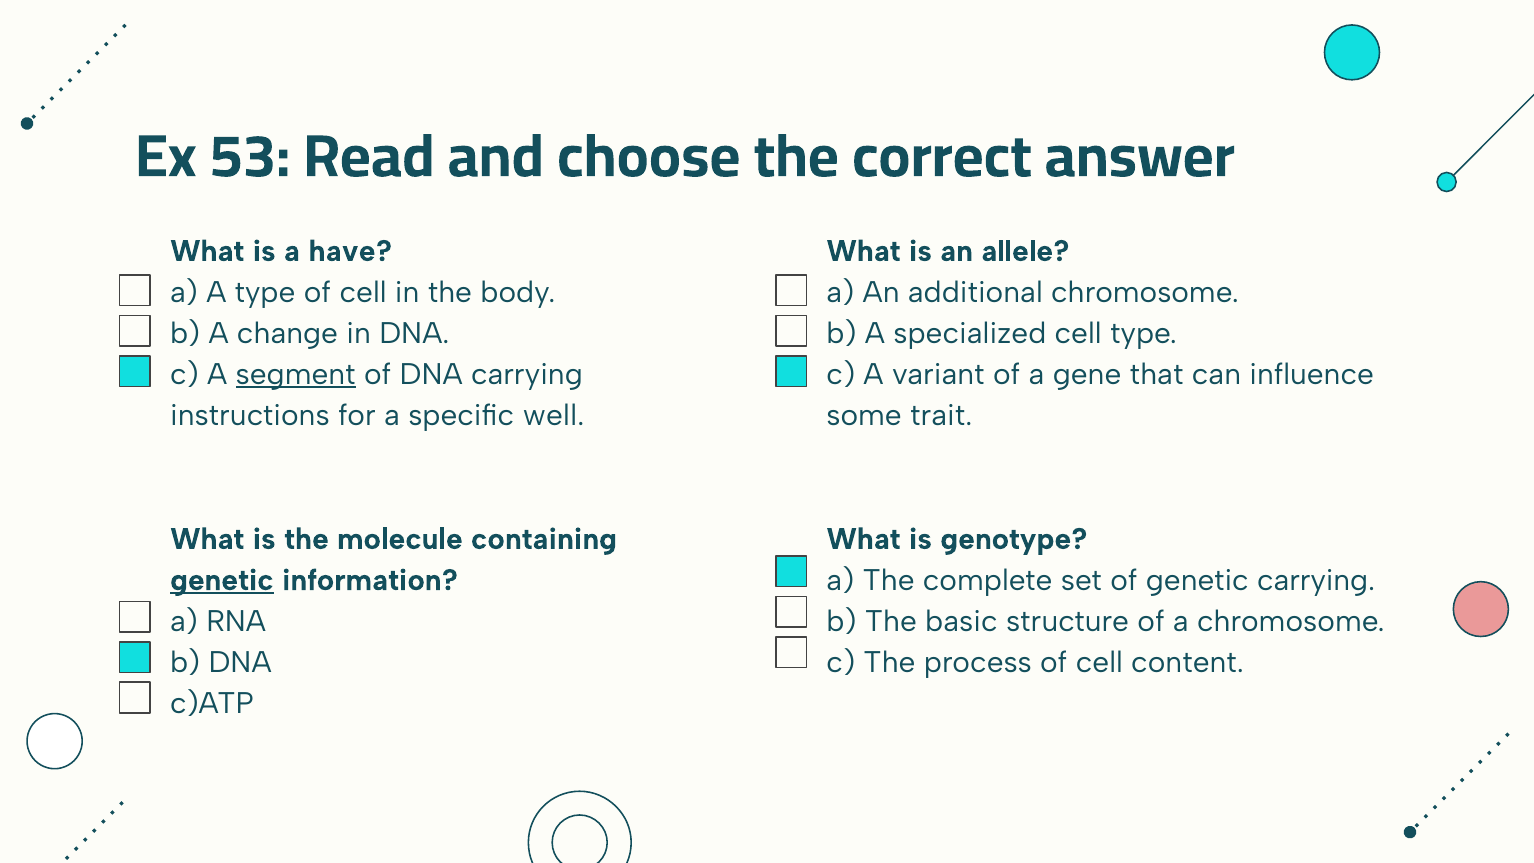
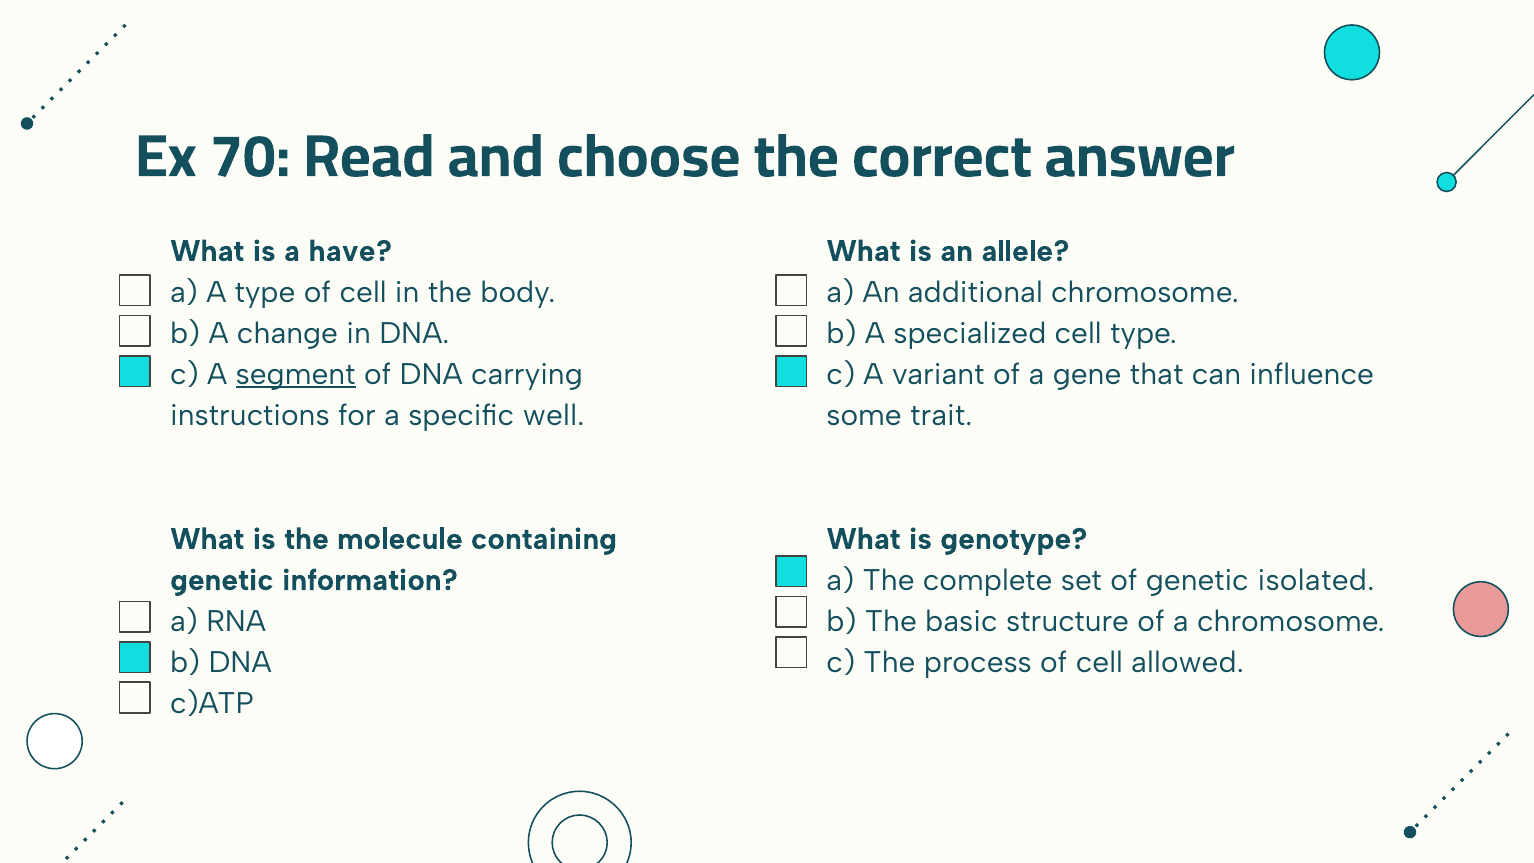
53: 53 -> 70 (250, 157)
genetic underline: present -> none (222, 580)
genetic carrying: carrying -> isolated (1316, 580)
content: content -> allowed (1188, 662)
